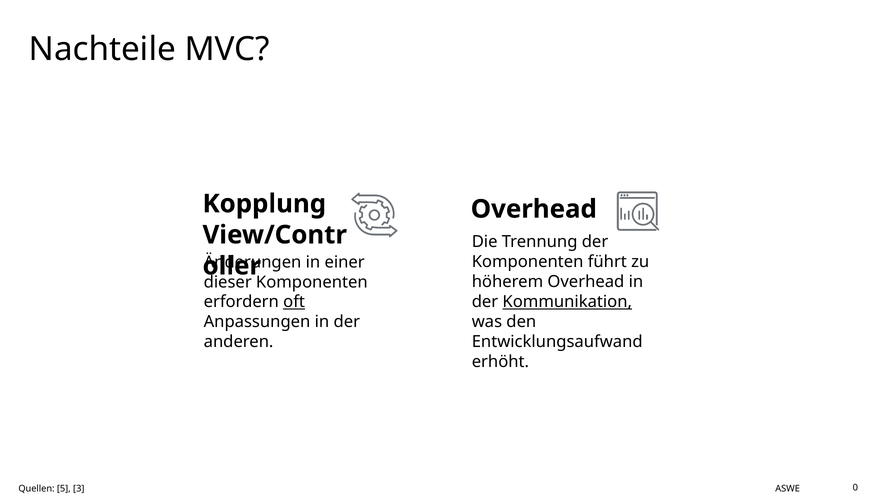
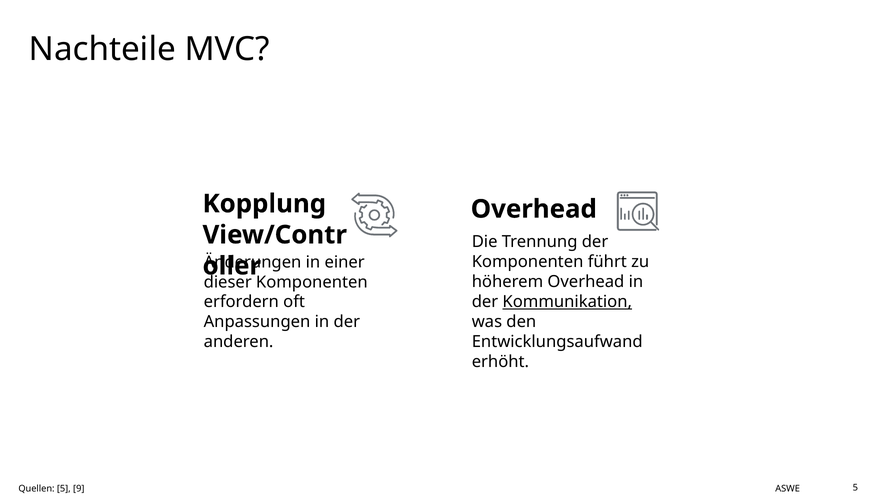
oft underline: present -> none (294, 302)
3: 3 -> 9 (79, 488)
ASWE 0: 0 -> 5 (855, 488)
